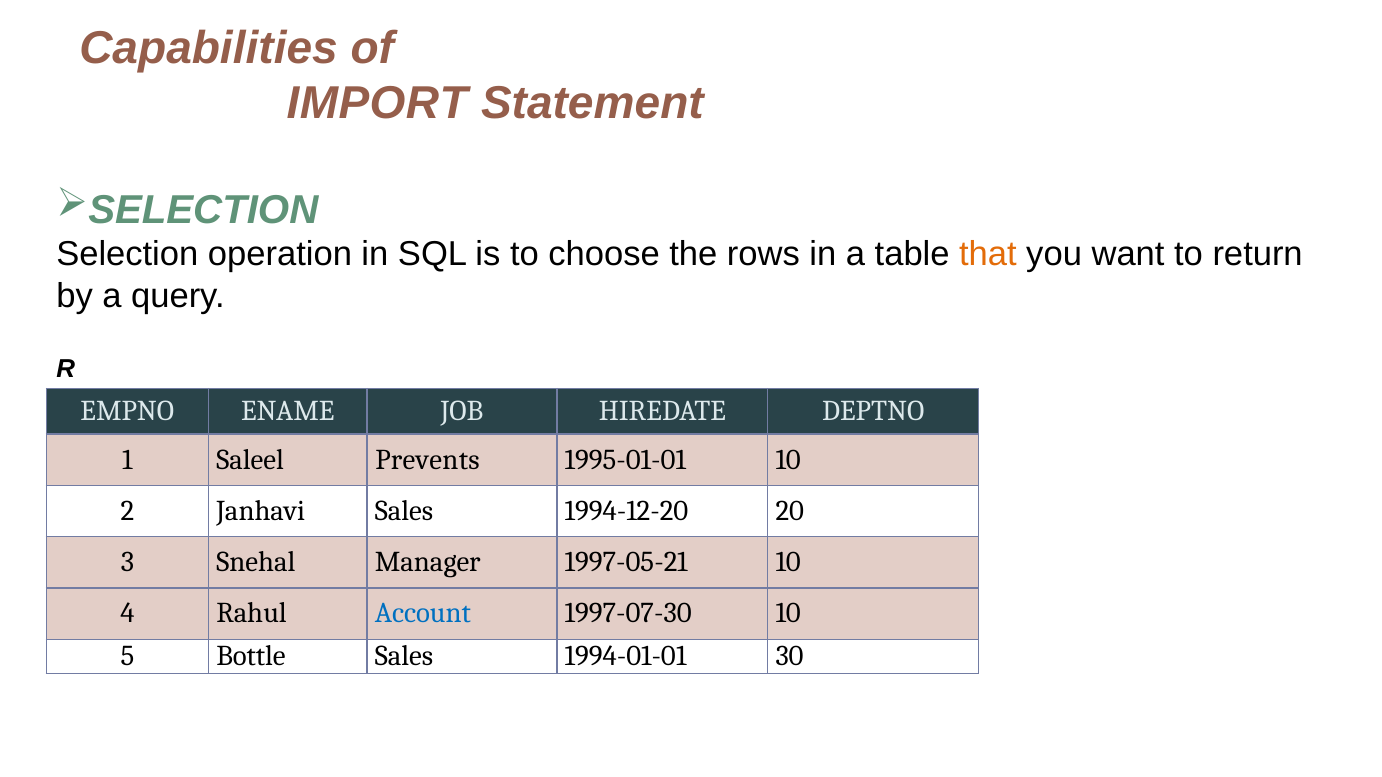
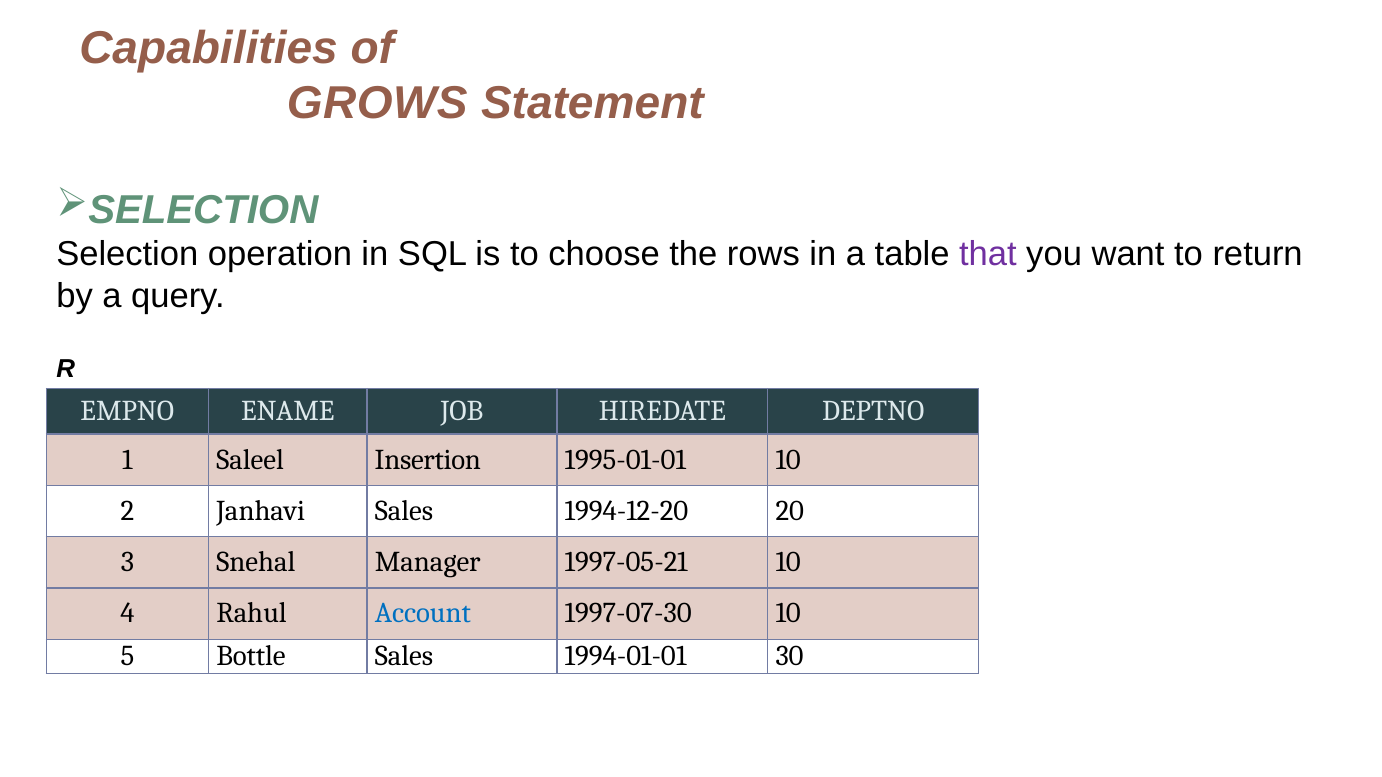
IMPORT: IMPORT -> GROWS (377, 104)
that colour: orange -> purple (988, 255)
Prevents: Prevents -> Insertion (428, 460)
